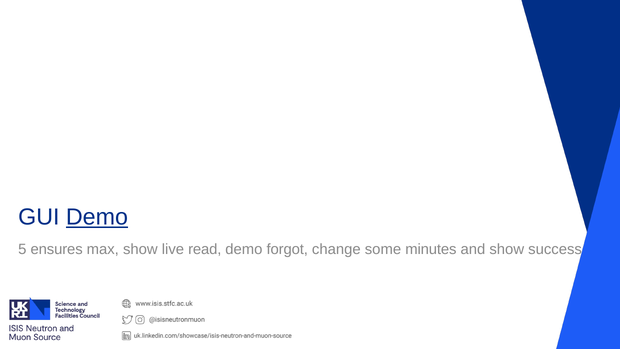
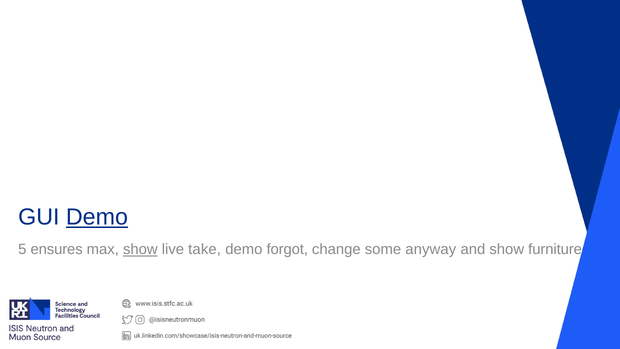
show underline: none -> present (140, 249)
read: read -> take (205, 249)
minutes: minutes -> anyway (431, 249)
success: success -> furniture (555, 249)
